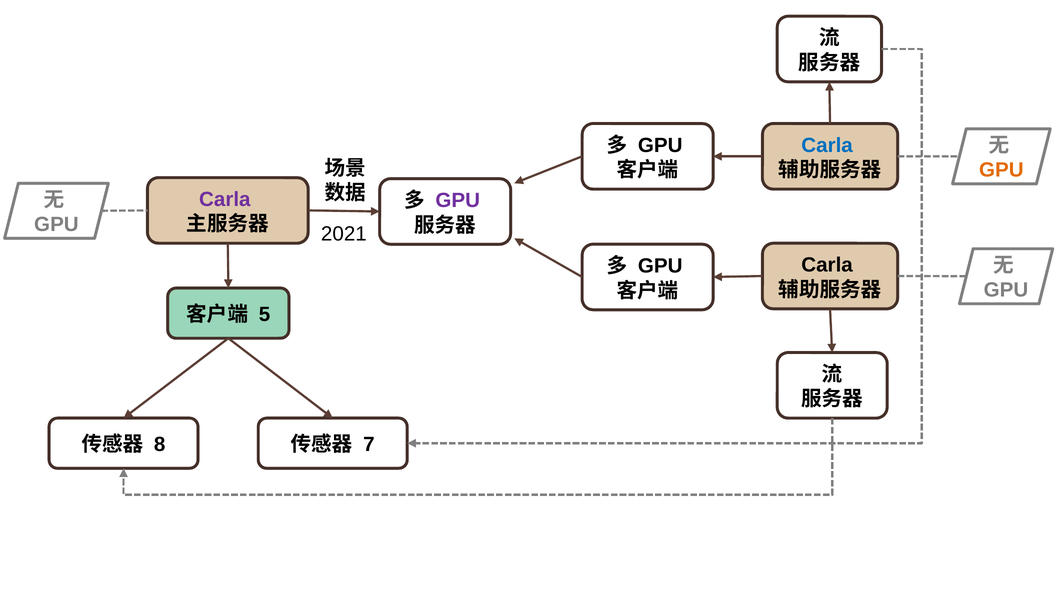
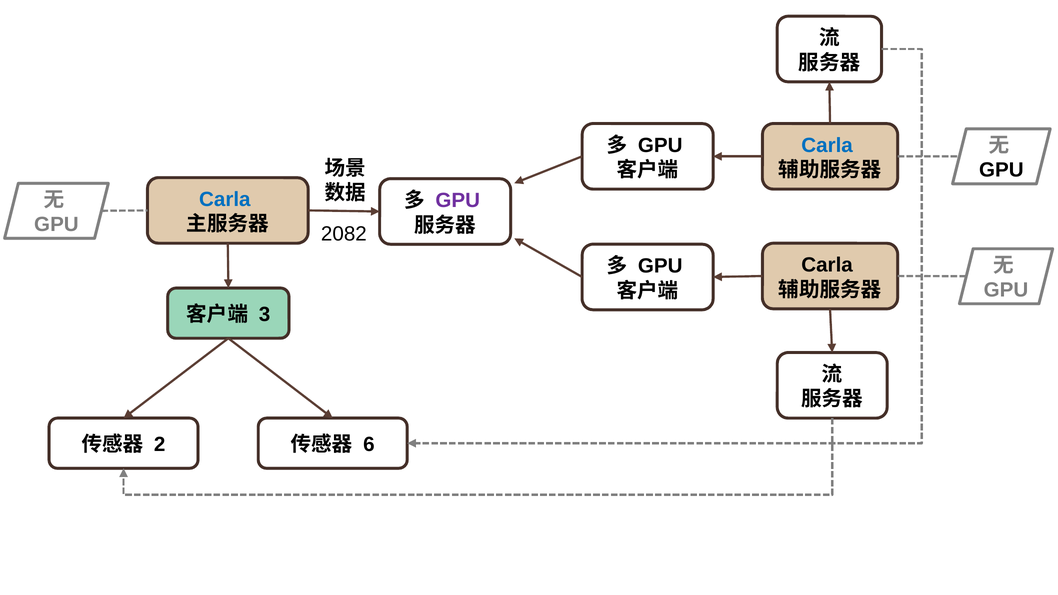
GPU colour: orange -> black (1001, 170)
Carla colour: purple -> blue (225, 200)
2021: 2021 -> 2082 (344, 234)
5: 5 -> 3 (265, 315)
8: 8 -> 2 (160, 445)
7: 7 -> 6 (369, 445)
